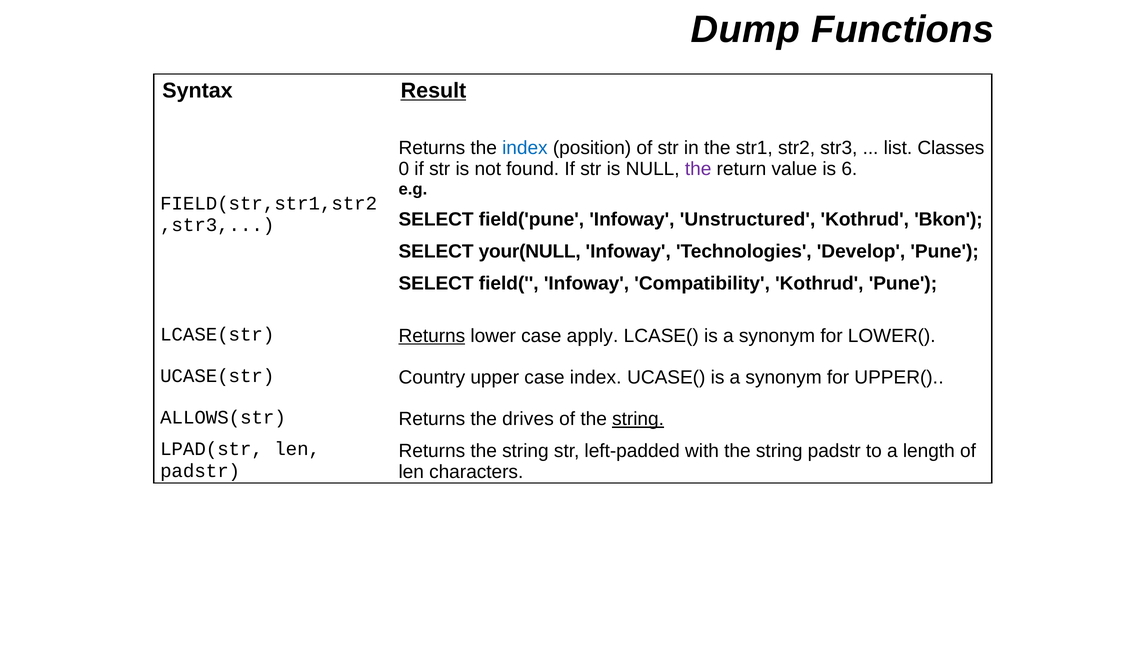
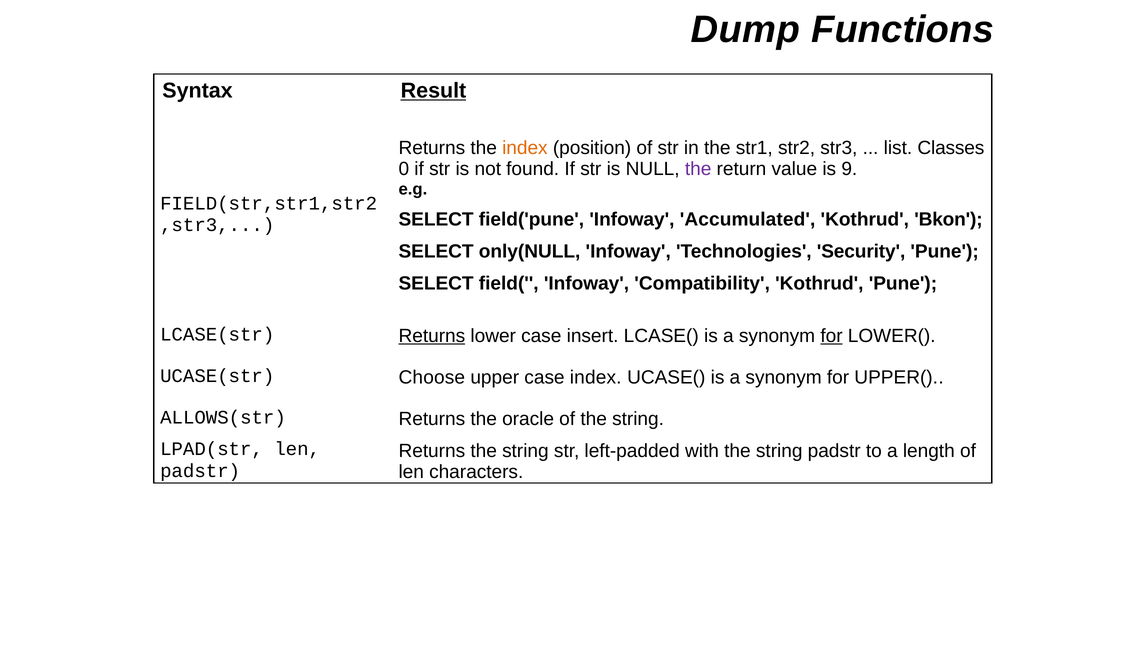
index colour: blue -> orange (525, 148)
6: 6 -> 9 (849, 169)
Unstructured: Unstructured -> Accumulated (748, 220)
your(NULL: your(NULL -> only(NULL (530, 251)
Develop: Develop -> Security (861, 251)
apply: apply -> insert (593, 336)
for underline: none -> present (831, 336)
Country: Country -> Choose (432, 377)
drives: drives -> oracle (528, 419)
string underline: present -> none (638, 419)
